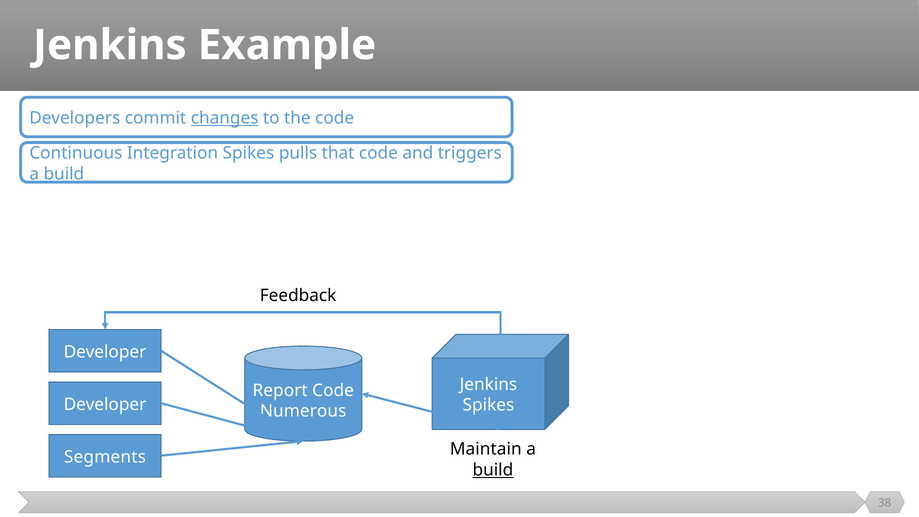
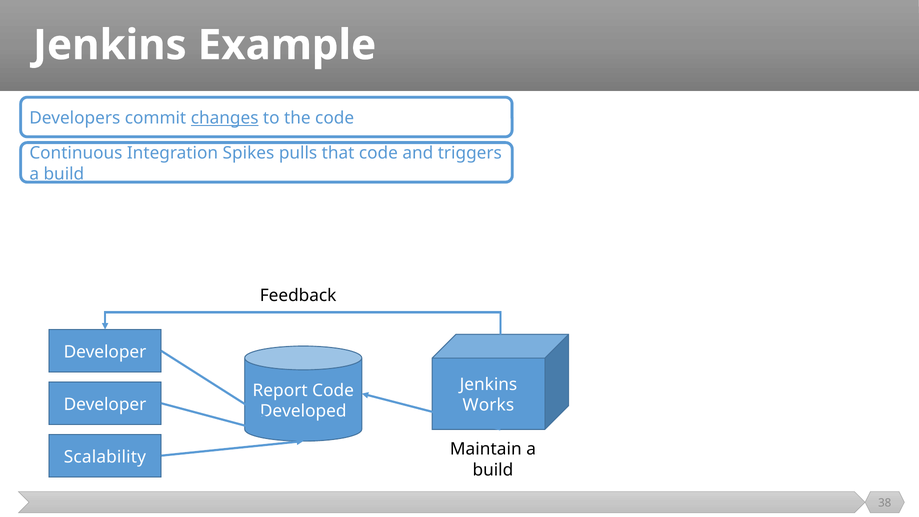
Spikes: Spikes -> Works (488, 405)
Numerous: Numerous -> Developed (303, 411)
Segments: Segments -> Scalability (105, 457)
build underline: present -> none (493, 470)
